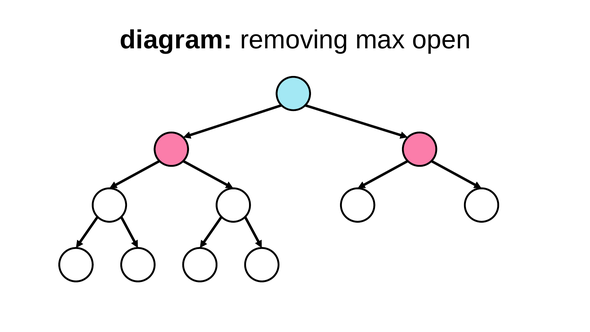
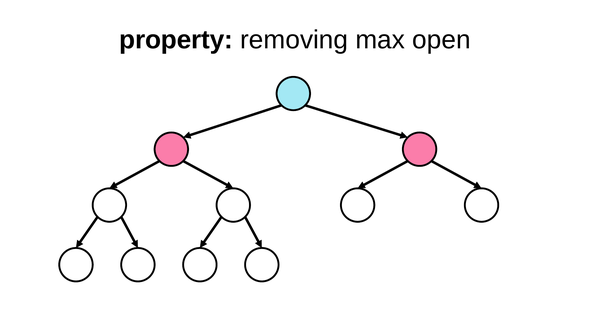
diagram: diagram -> property (176, 40)
